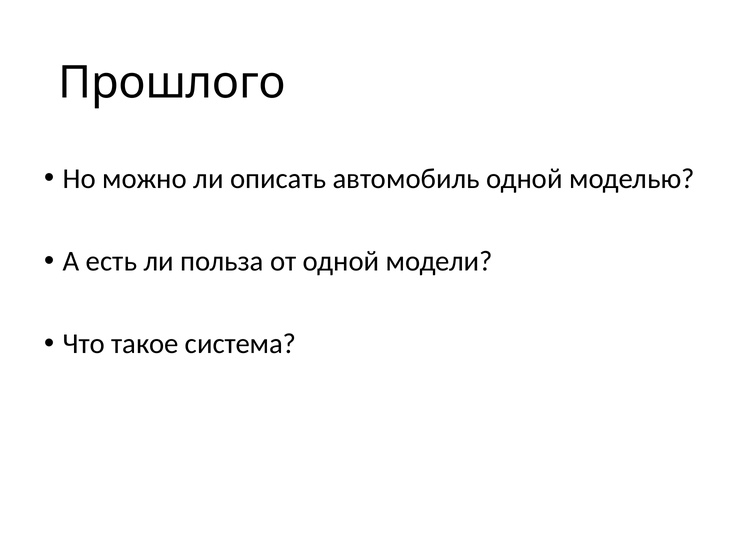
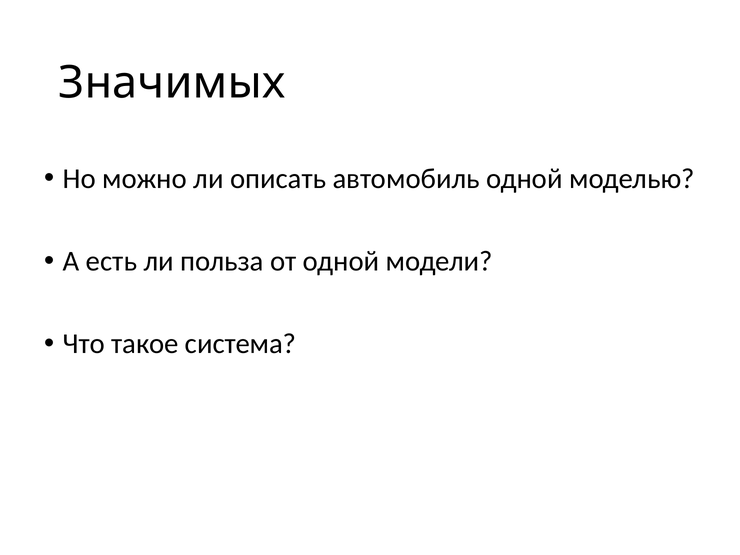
Прошлого: Прошлого -> Значимых (172, 83)
